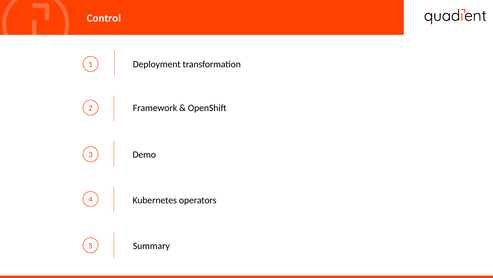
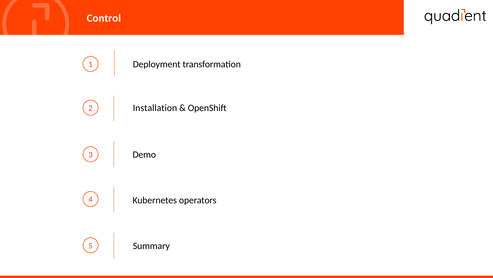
Framework: Framework -> Installation (155, 108)
